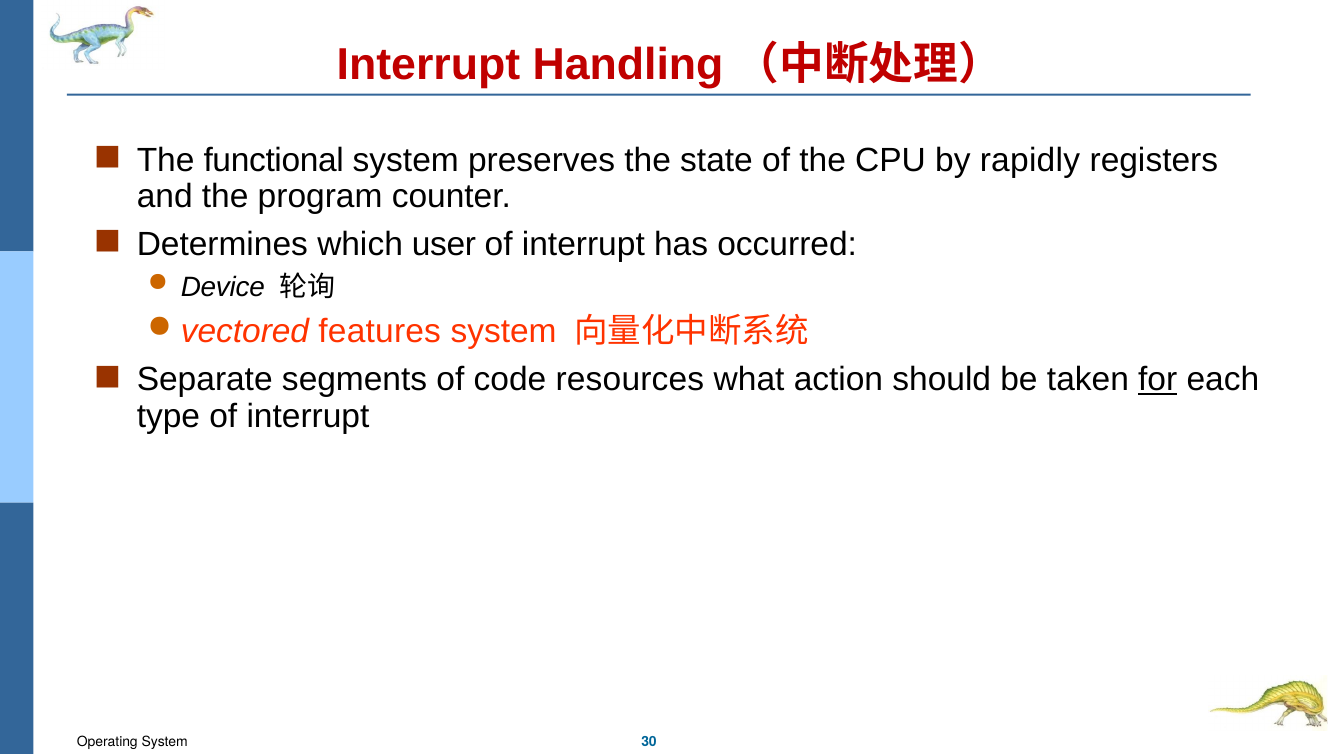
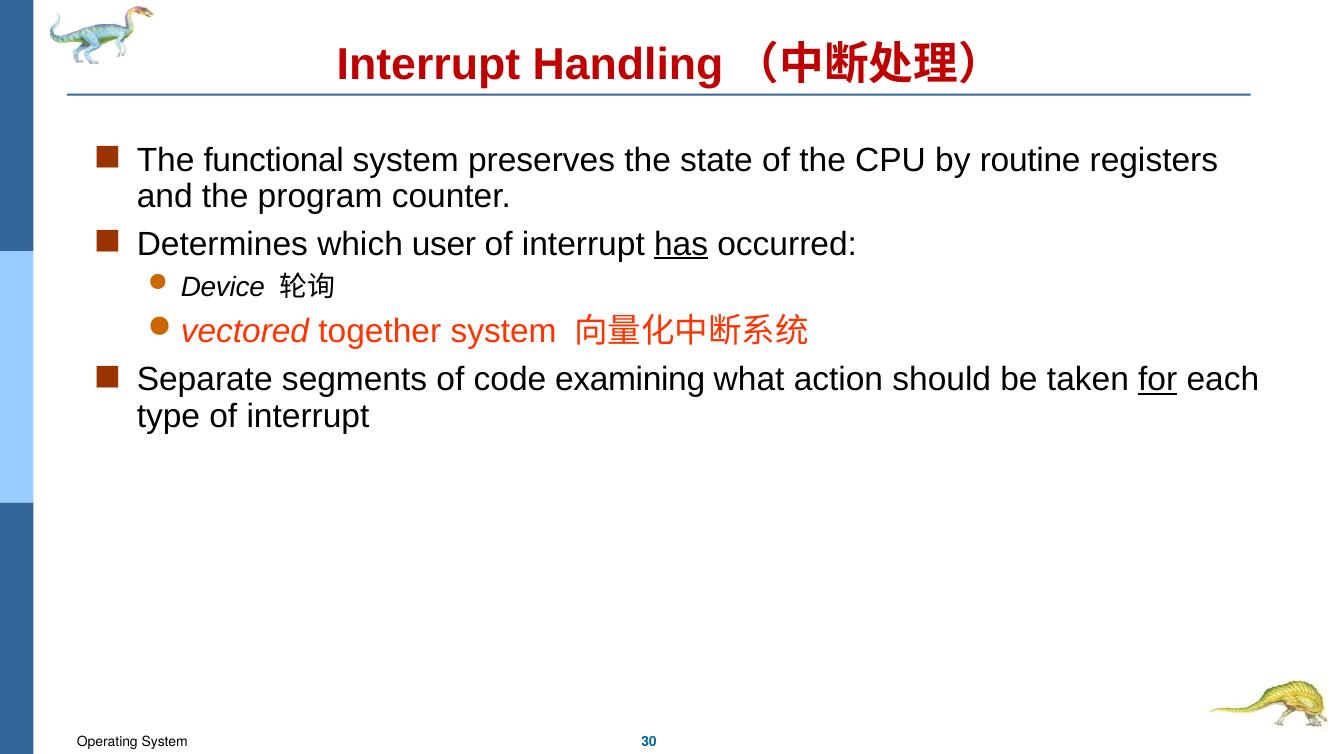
rapidly: rapidly -> routine (1030, 160)
has underline: none -> present (681, 244)
features: features -> together (380, 332)
resources: resources -> examining (630, 380)
